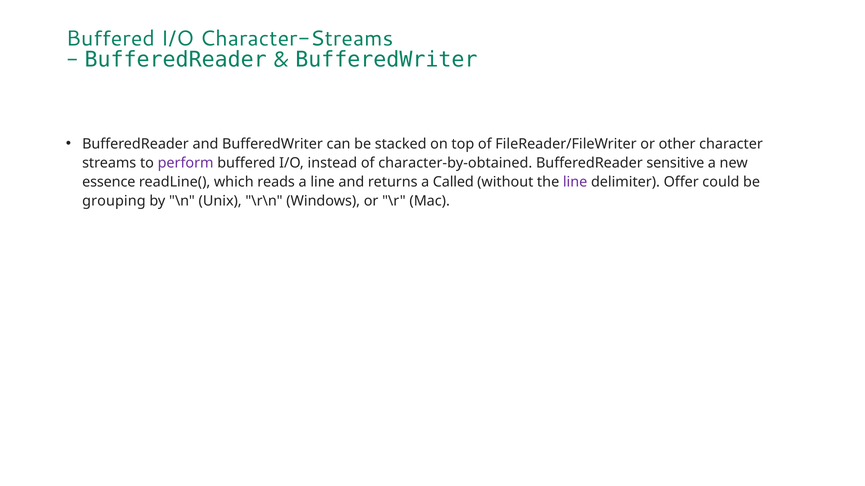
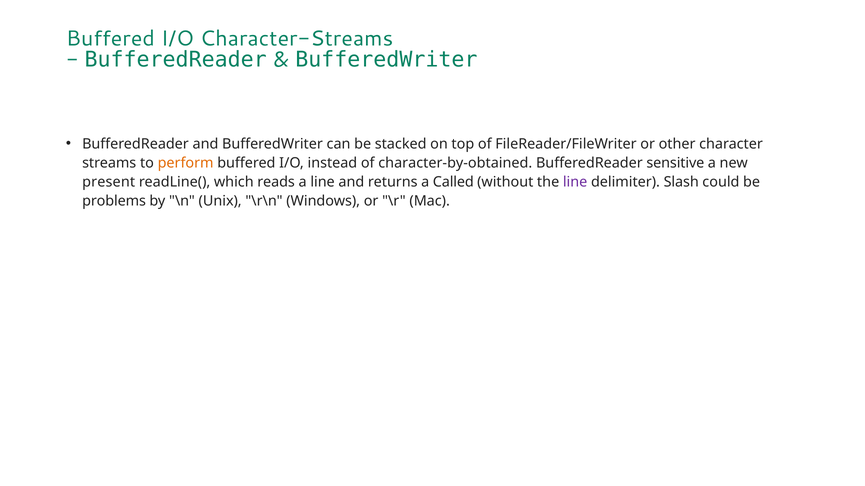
perform colour: purple -> orange (186, 163)
essence: essence -> present (109, 182)
Offer: Offer -> Slash (681, 182)
grouping: grouping -> problems (114, 201)
